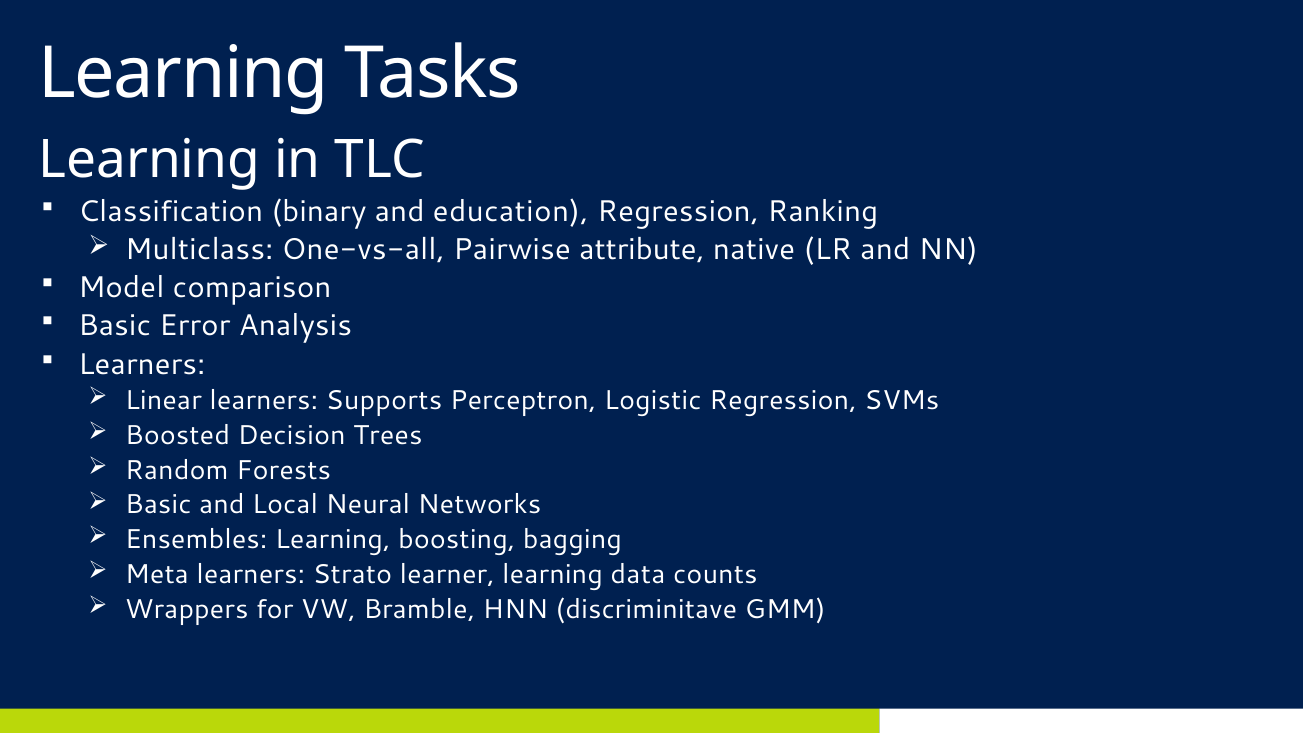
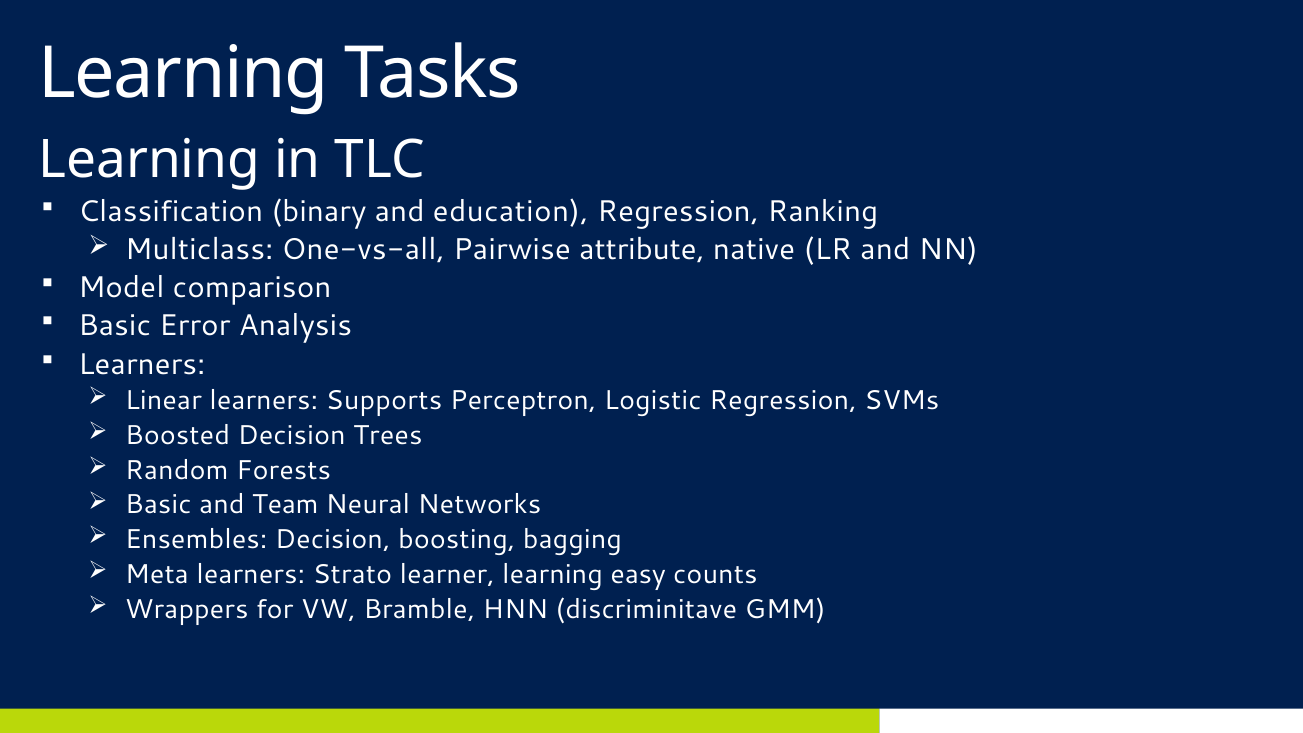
Local: Local -> Team (285, 505)
Ensembles Learning: Learning -> Decision (333, 540)
data: data -> easy (638, 574)
